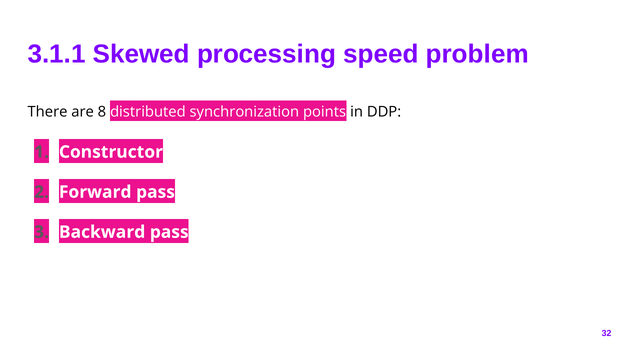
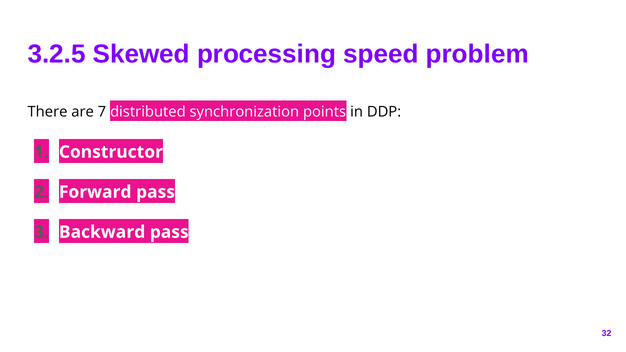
3.1.1: 3.1.1 -> 3.2.5 (57, 54)
8: 8 -> 7 (102, 112)
